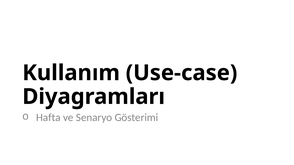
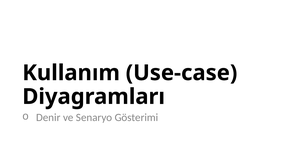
Hafta: Hafta -> Denir (48, 118)
